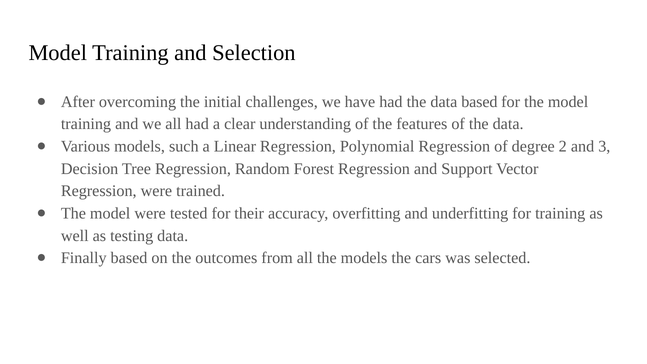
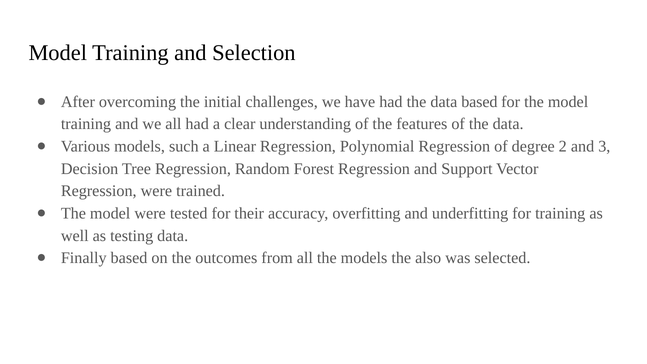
cars: cars -> also (428, 258)
